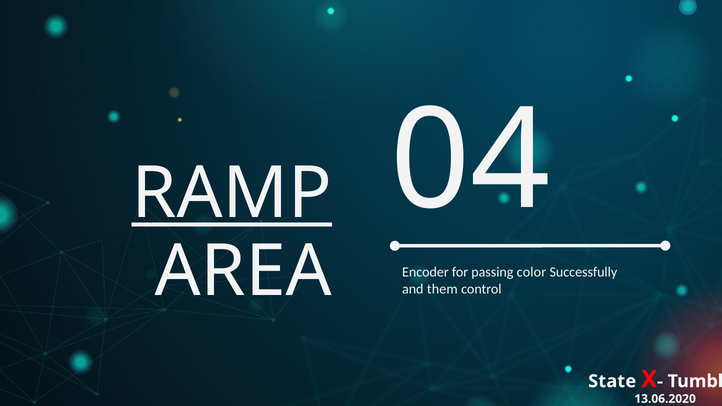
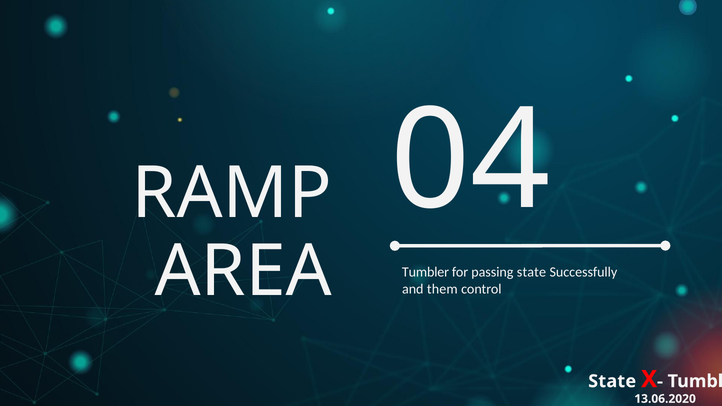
RAMP underline: present -> none (232, 194)
AREA Encoder: Encoder -> Tumbler (426, 272)
passing color: color -> state (531, 272)
